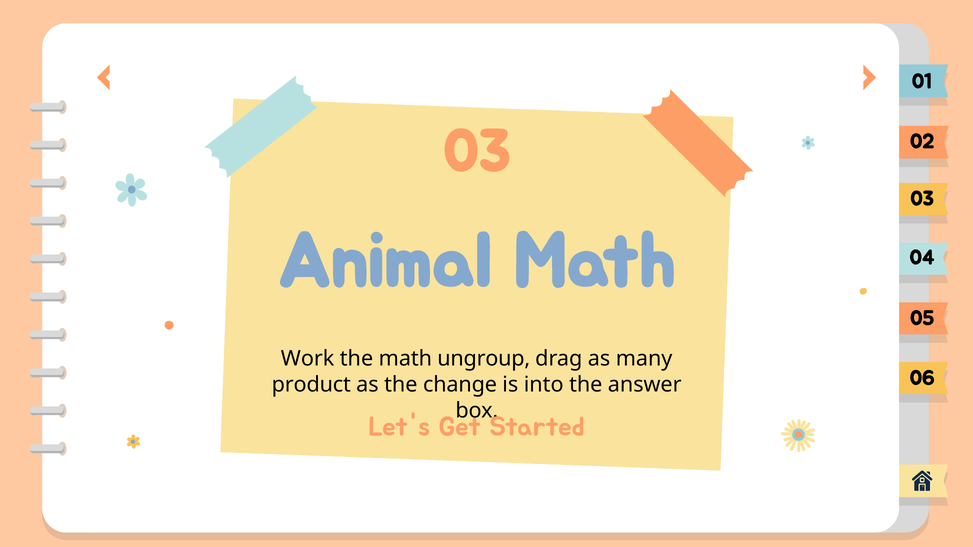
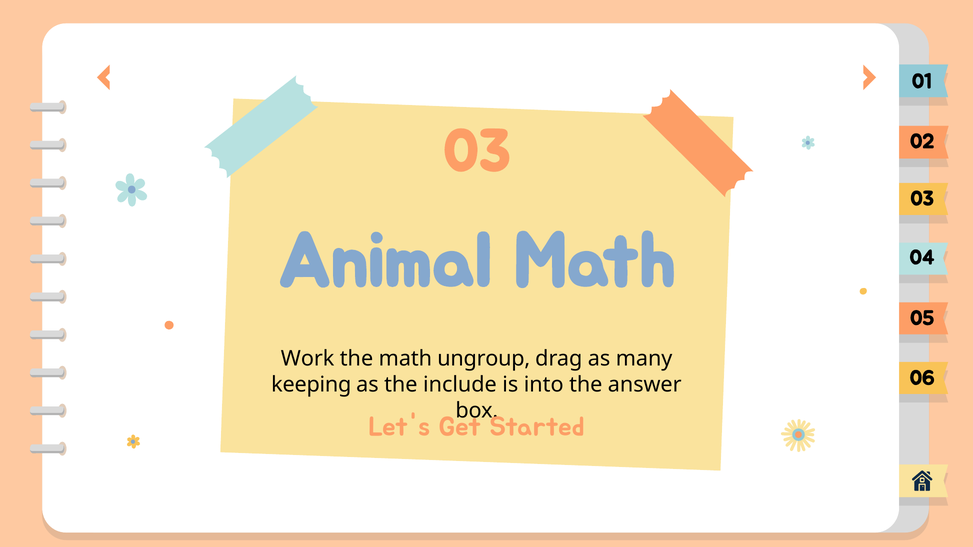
product: product -> keeping (311, 385)
change: change -> include (460, 385)
